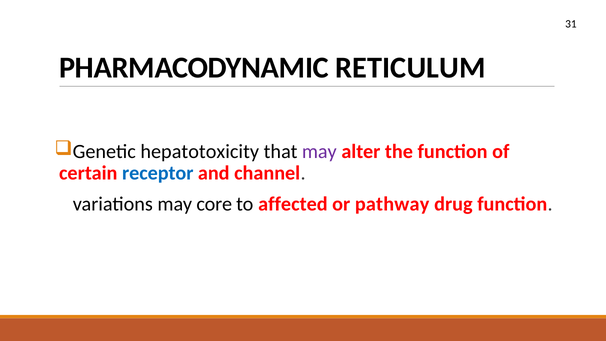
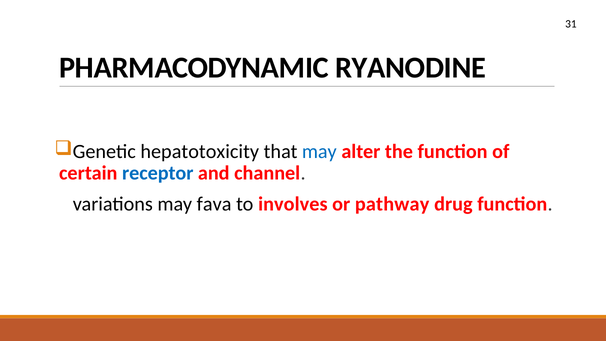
RETICULUM: RETICULUM -> RYANODINE (411, 68)
may colour: purple -> blue (319, 151)
core: core -> fava (214, 204)
affected: affected -> involves (293, 204)
